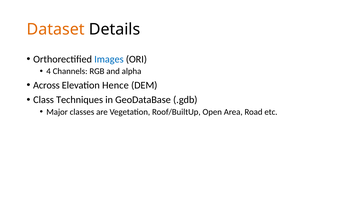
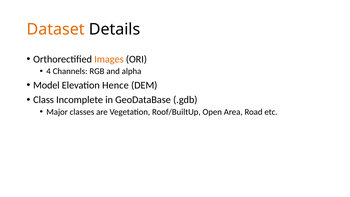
Images colour: blue -> orange (109, 59)
Across: Across -> Model (46, 85)
Techniques: Techniques -> Incomplete (80, 100)
